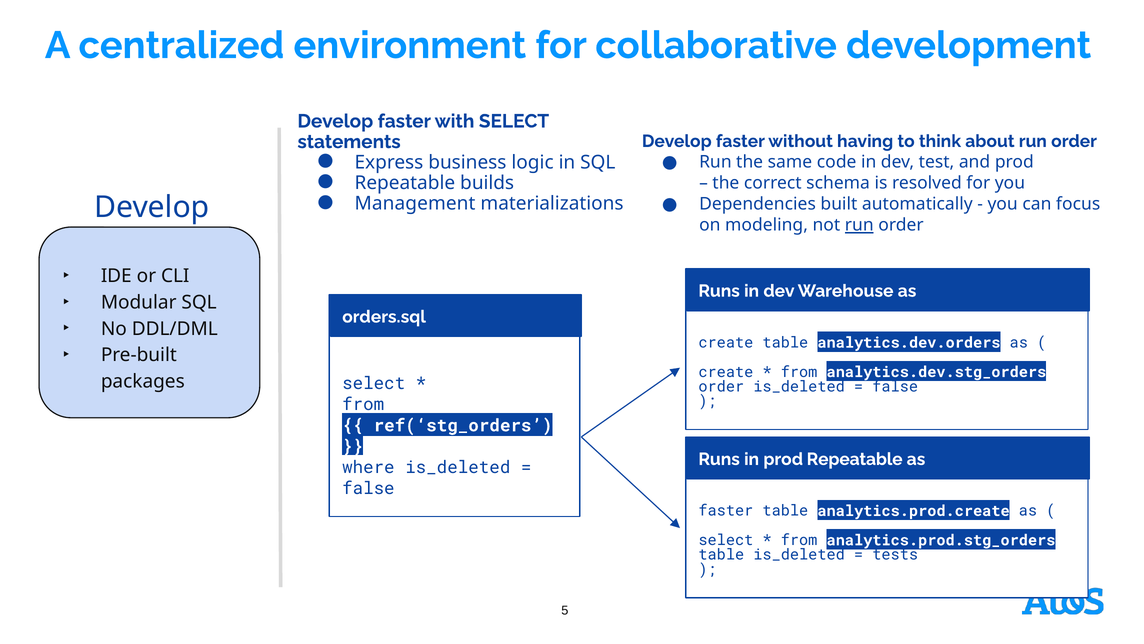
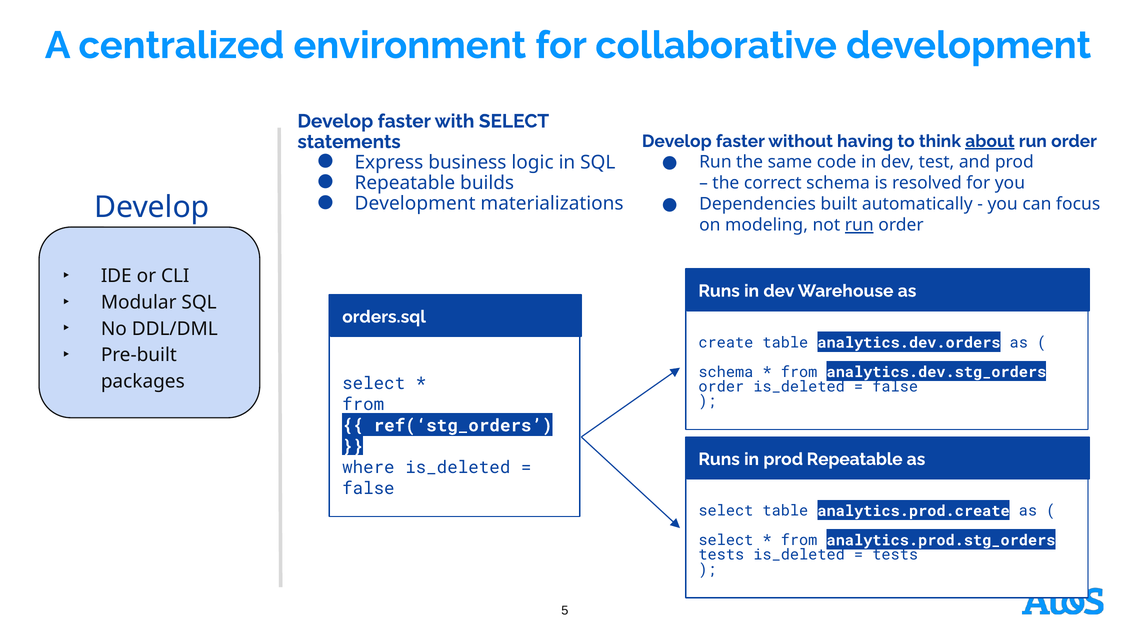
about underline: none -> present (990, 141)
Management: Management -> Development (415, 203)
create: create -> schema (726, 372)
faster: faster -> select (726, 511)
table: table -> tests (721, 555)
